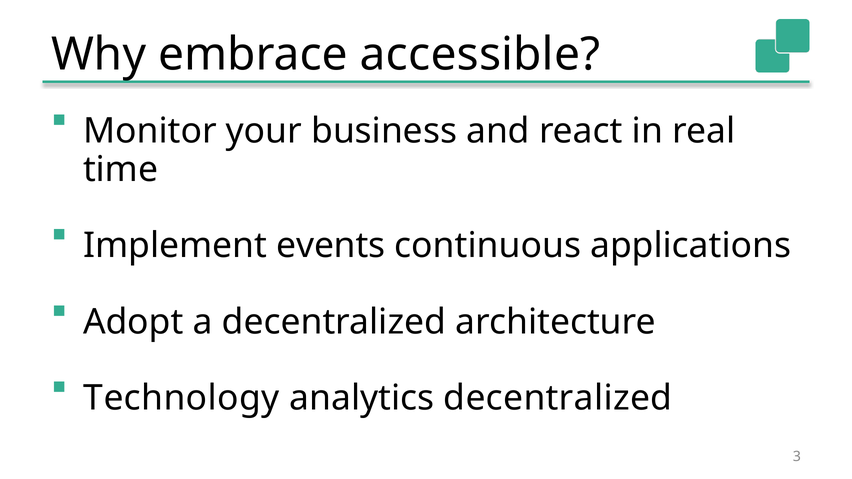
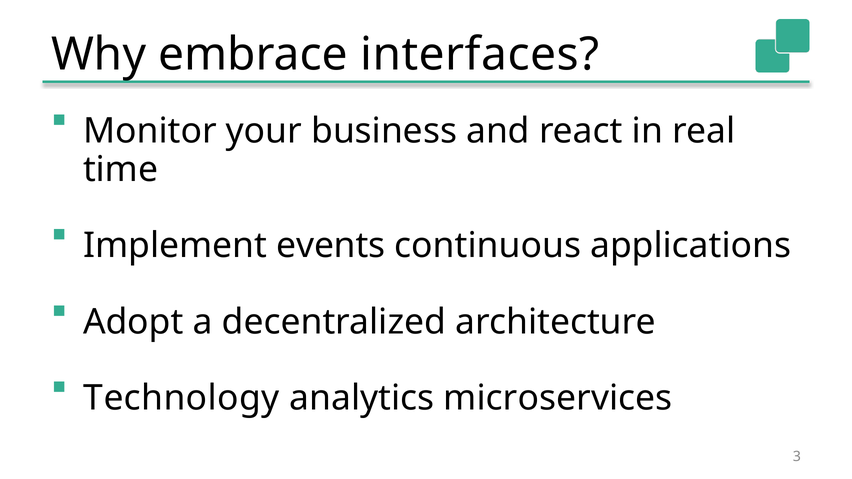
accessible: accessible -> interfaces (480, 54)
analytics decentralized: decentralized -> microservices (558, 398)
